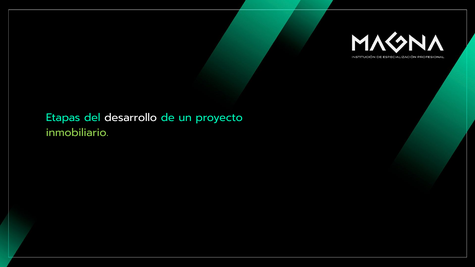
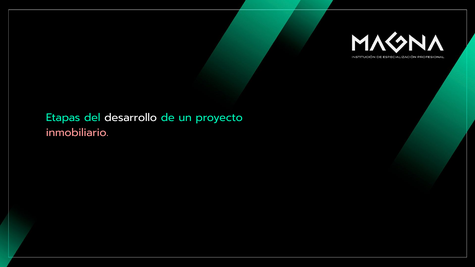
inmobiliario colour: light green -> pink (77, 133)
